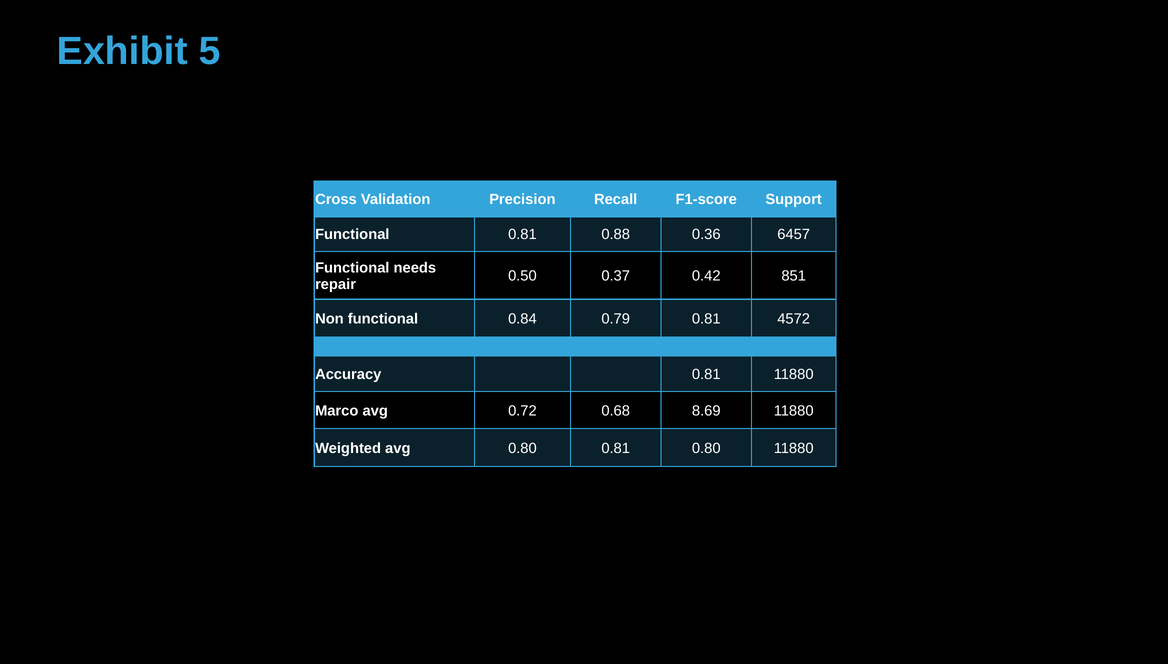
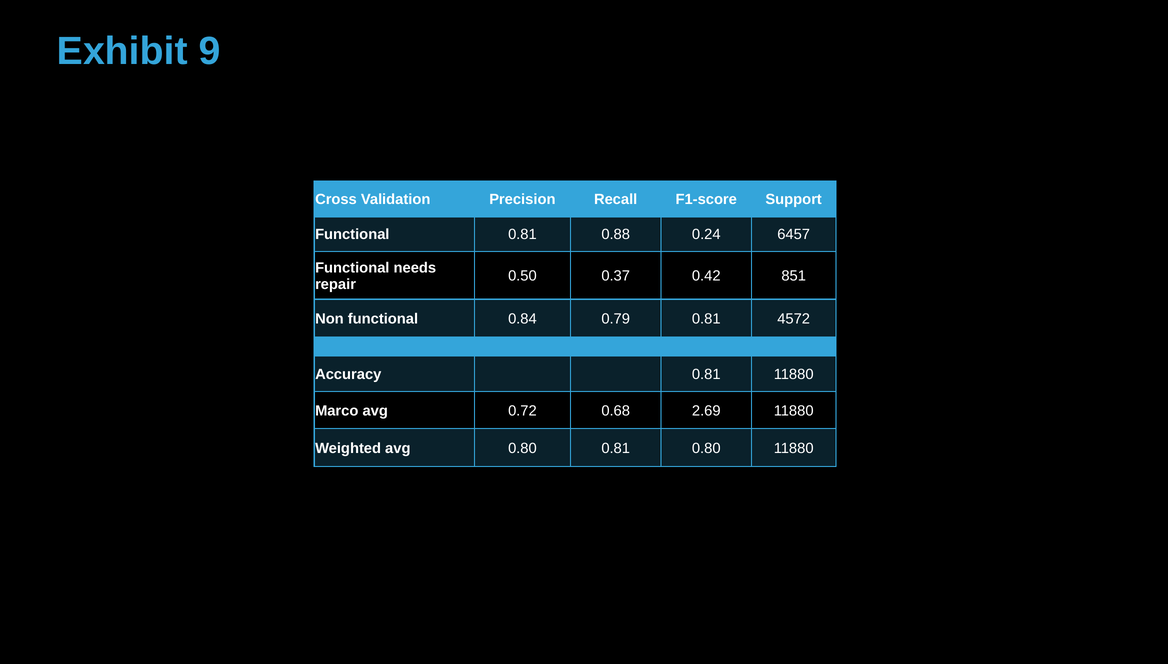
5: 5 -> 9 (210, 51)
0.36: 0.36 -> 0.24 (706, 234)
8.69: 8.69 -> 2.69 (706, 411)
